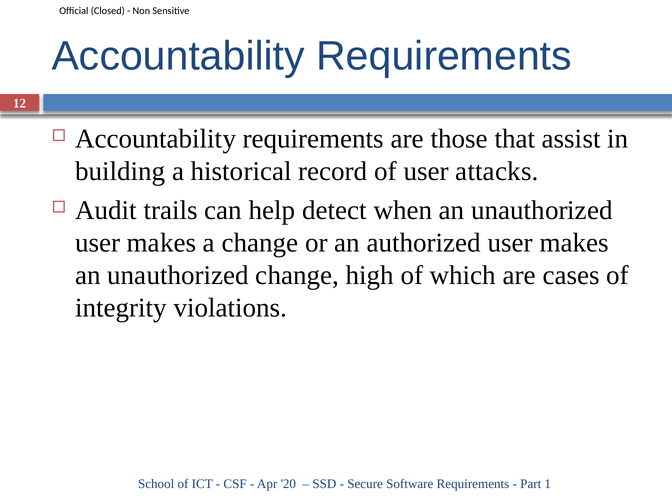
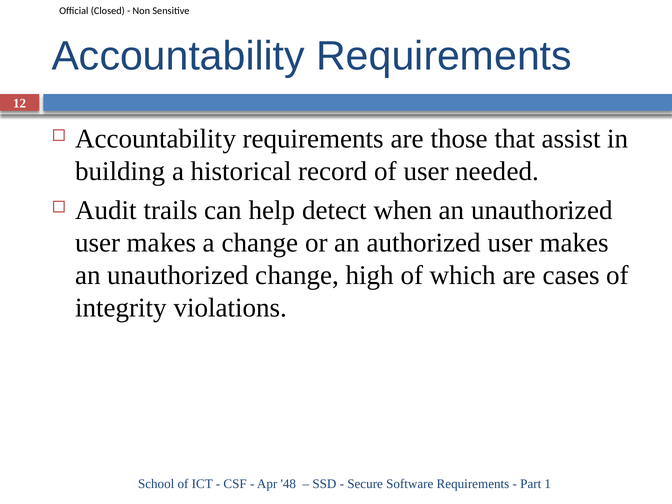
attacks: attacks -> needed (497, 172)
20: 20 -> 48 (288, 484)
